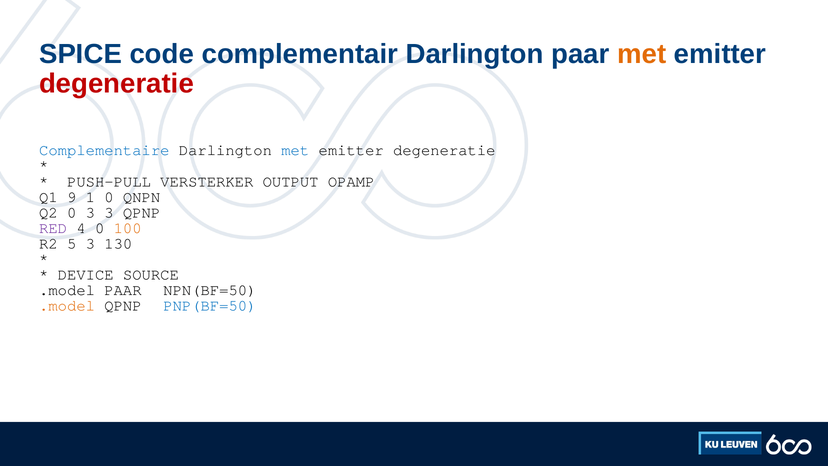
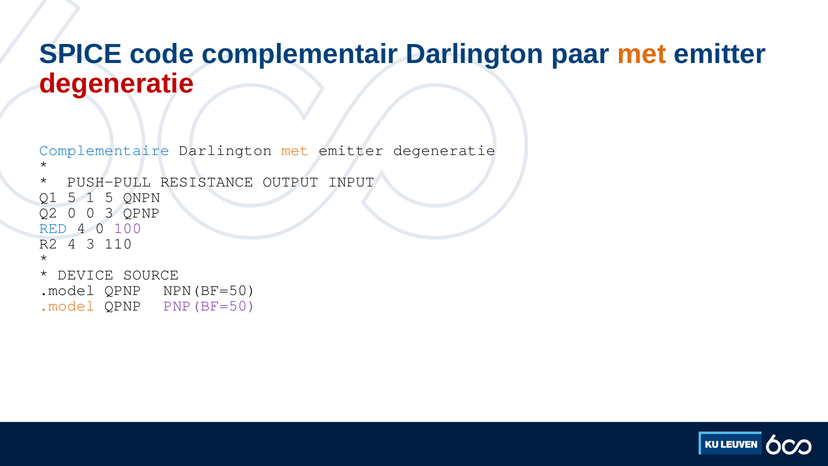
met colour: blue -> orange (295, 150)
VERSTERKER: VERSTERKER -> RESISTANCE (207, 181)
OPAMP: OPAMP -> INPUT (351, 181)
Q1 9: 9 -> 5 (72, 197)
1 0: 0 -> 5 (109, 197)
0 3: 3 -> 0 (90, 212)
RED colour: purple -> blue (53, 228)
100 colour: orange -> purple (128, 228)
R2 5: 5 -> 4 (72, 243)
130: 130 -> 110 (118, 243)
PAAR: PAAR -> QPNP (123, 290)
PNP(BF=50 colour: blue -> purple (210, 305)
